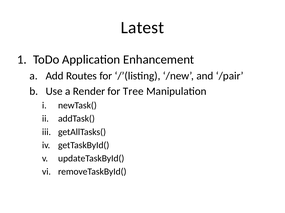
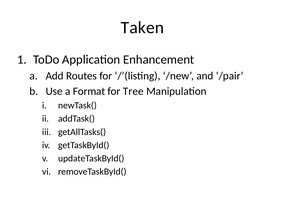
Latest: Latest -> Taken (142, 28)
Render: Render -> Format (89, 92)
